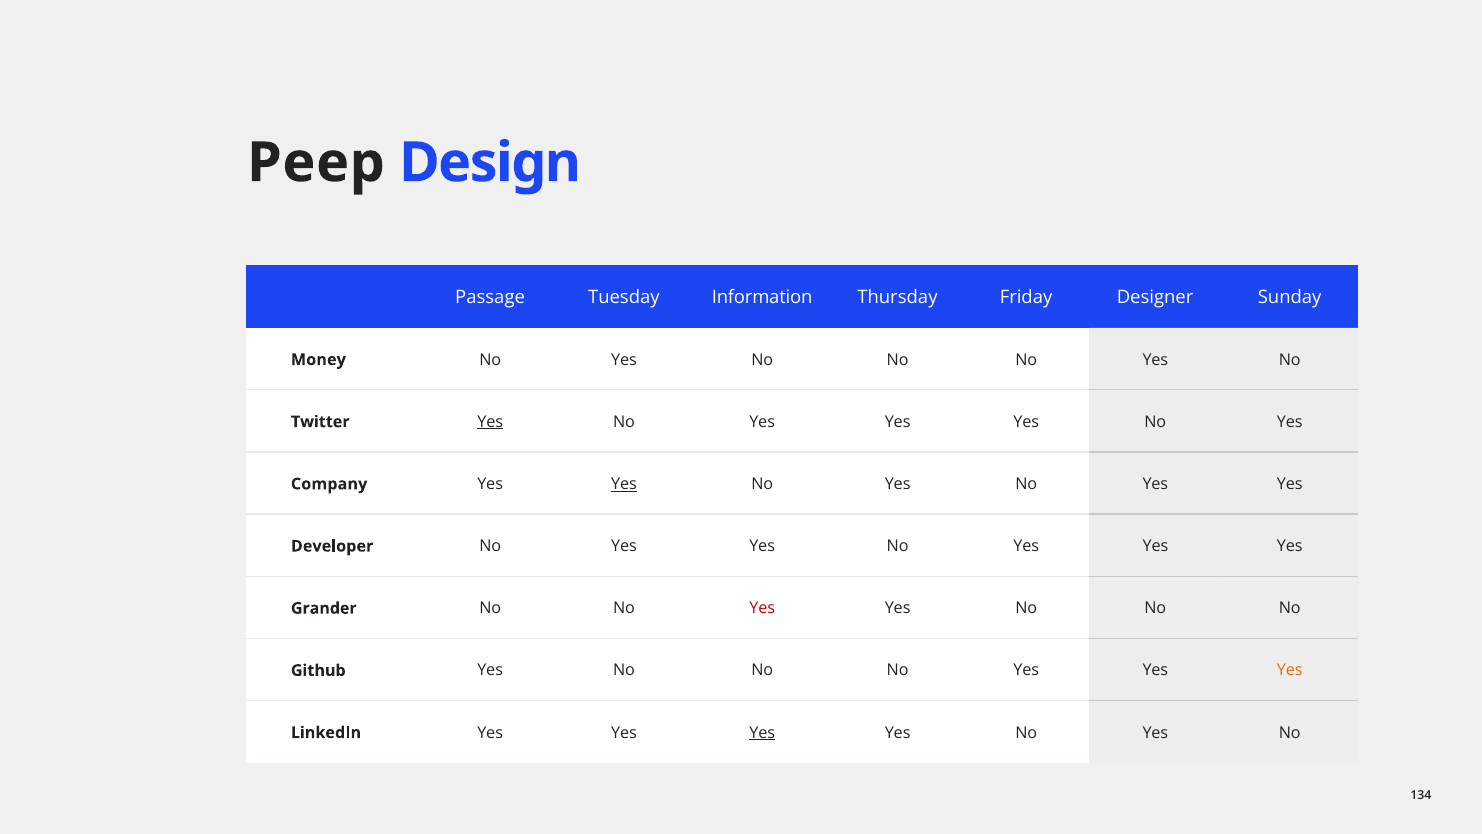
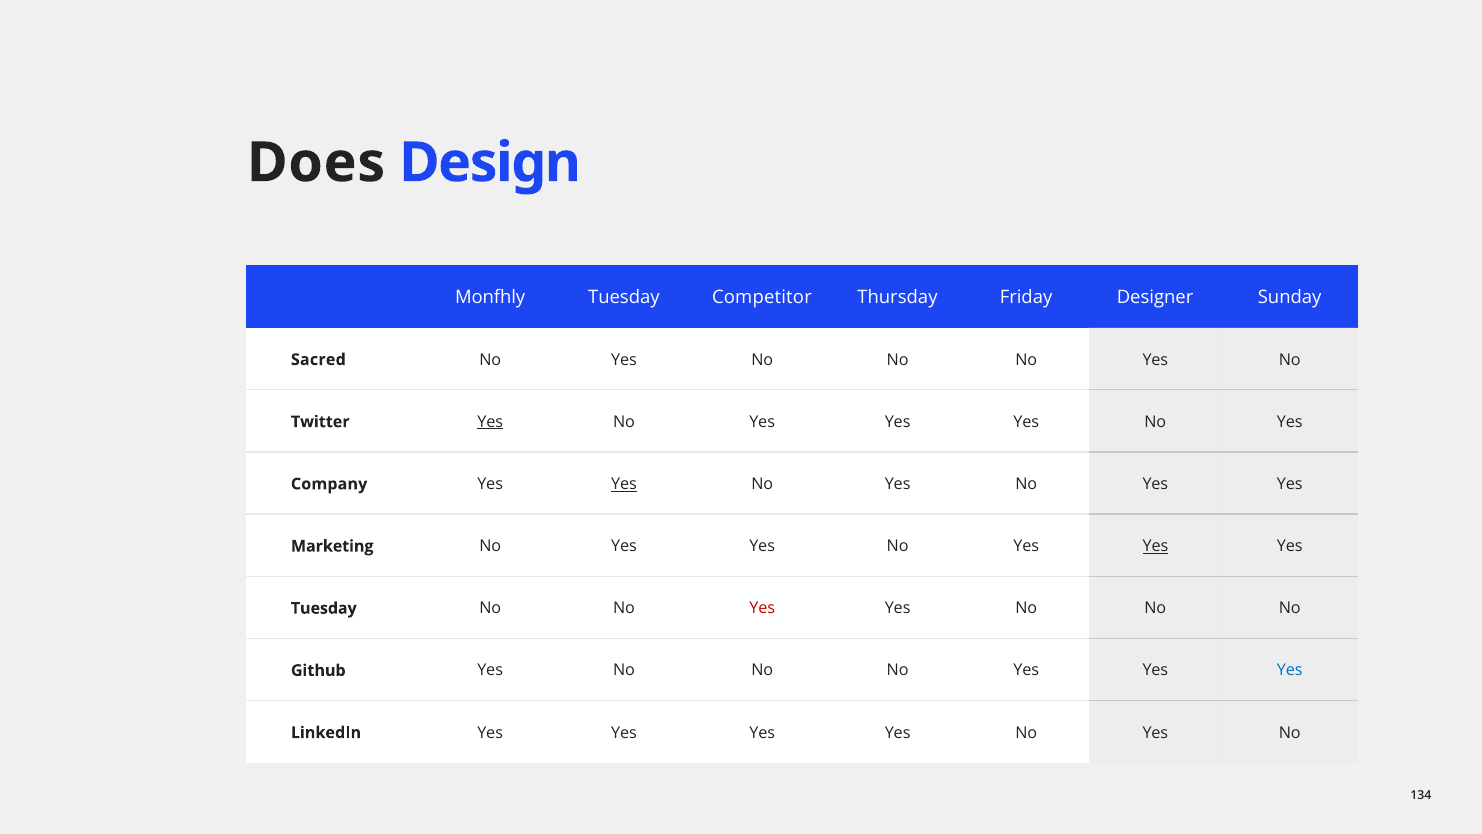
Peep: Peep -> Does (316, 163)
Passage: Passage -> Monfhly (490, 298)
Information: Information -> Competitor (762, 298)
Money: Money -> Sacred (318, 360)
Developer: Developer -> Marketing (332, 546)
Yes underline: none -> present (1155, 546)
Grander: Grander -> Tuesday (324, 608)
Yes colour: orange -> blue (1290, 670)
Yes underline: present -> none (762, 732)
